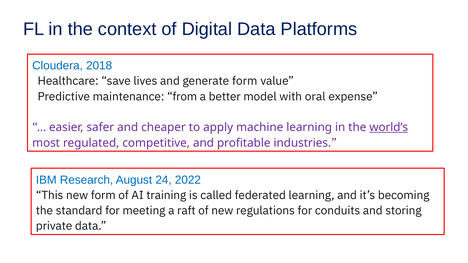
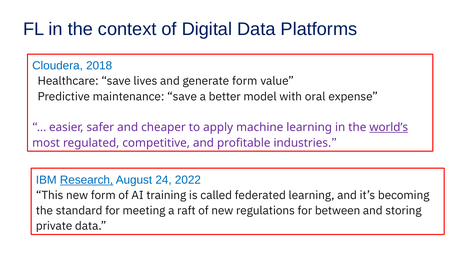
maintenance from: from -> save (182, 97)
Research underline: none -> present (87, 180)
conduits: conduits -> between (338, 211)
